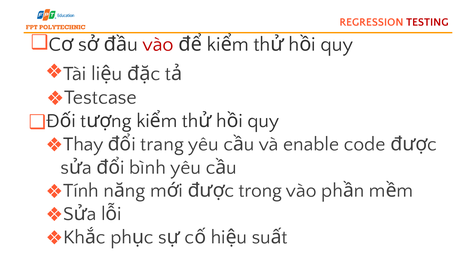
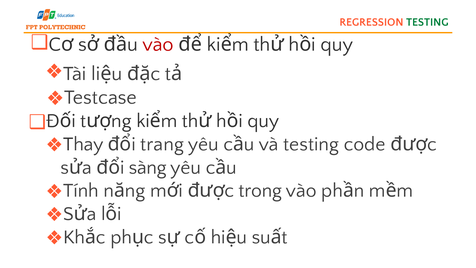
TESTING colour: red -> green (427, 22)
và enable: enable -> testing (311, 144)
bình: bình -> sàng (148, 167)
